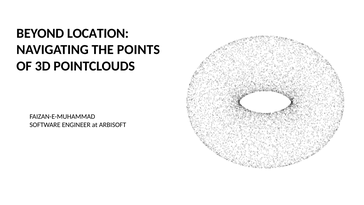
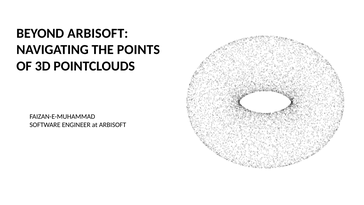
BEYOND LOCATION: LOCATION -> ARBISOFT (98, 33)
